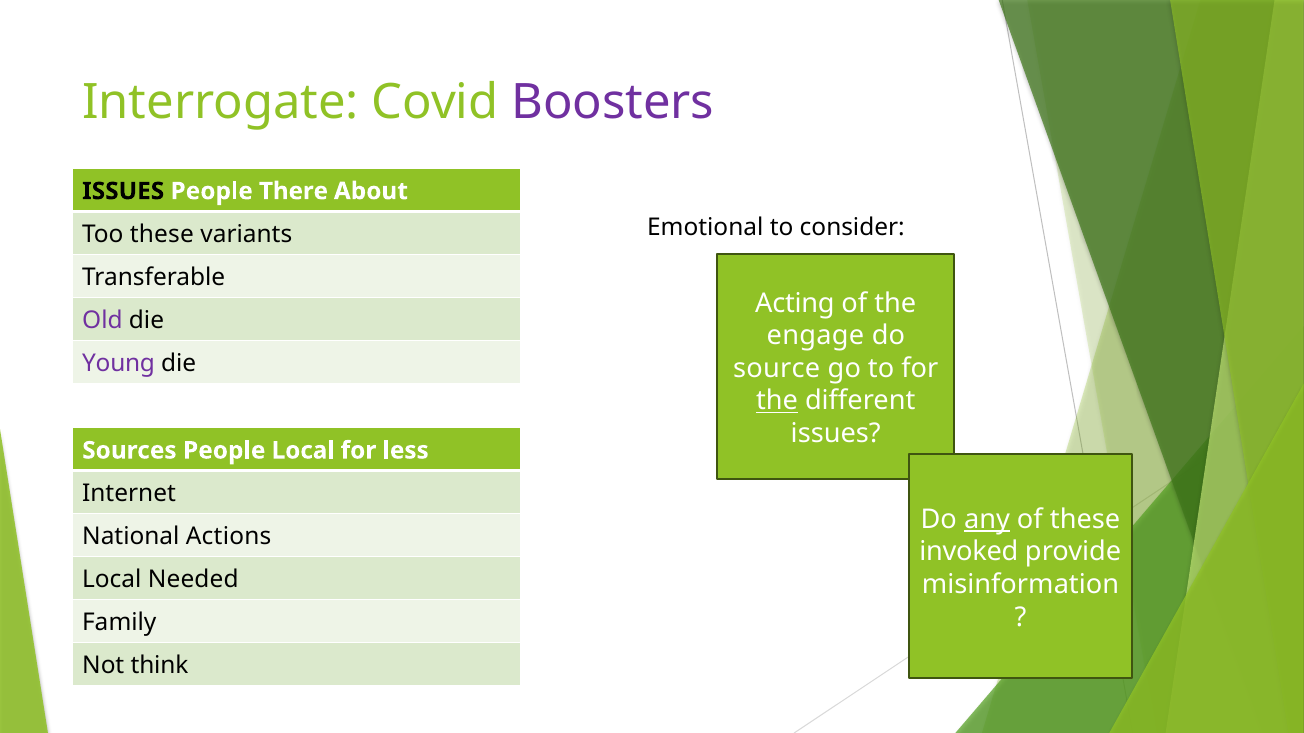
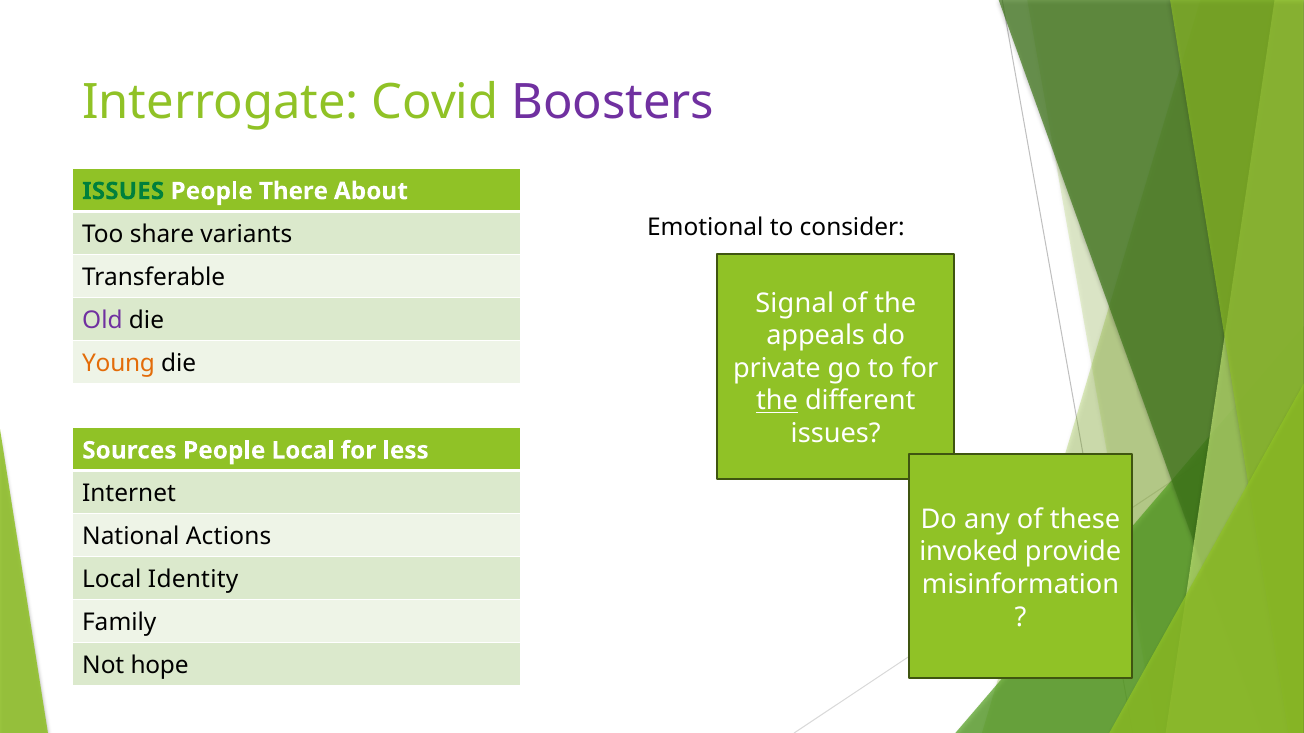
ISSUES colour: black -> green (123, 191)
Too these: these -> share (162, 234)
Acting: Acting -> Signal (795, 303)
engage: engage -> appeals (816, 336)
Young colour: purple -> orange (119, 364)
source: source -> private (777, 369)
any underline: present -> none (987, 520)
Needed: Needed -> Identity (193, 580)
think: think -> hope (160, 666)
